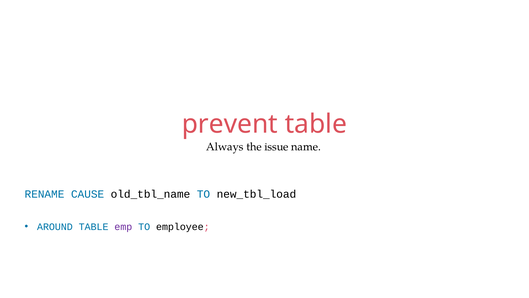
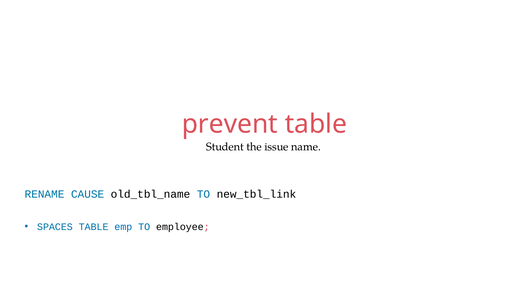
Always: Always -> Student (225, 147)
new_tbl_load: new_tbl_load -> new_tbl_link (256, 194)
AROUND: AROUND -> SPACES (55, 227)
emp colour: purple -> blue (123, 227)
